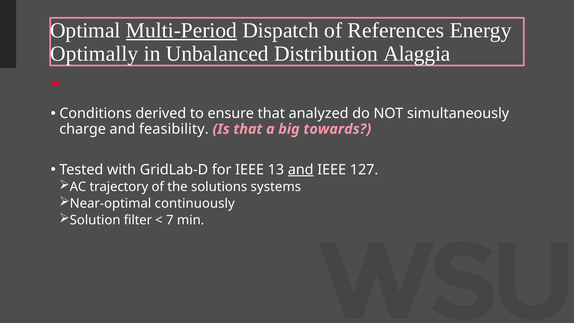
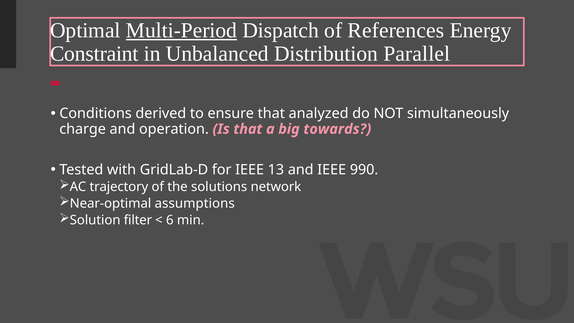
Optimally: Optimally -> Constraint (94, 54)
Alaggia: Alaggia -> Parallel (417, 54)
feasibility: feasibility -> operation (174, 129)
and underline: present -> none (301, 170)
127: 127 -> 990 (364, 170)
systems: systems -> network (276, 187)
continuously: continuously -> assumptions (195, 203)
7: 7 -> 6 (170, 220)
